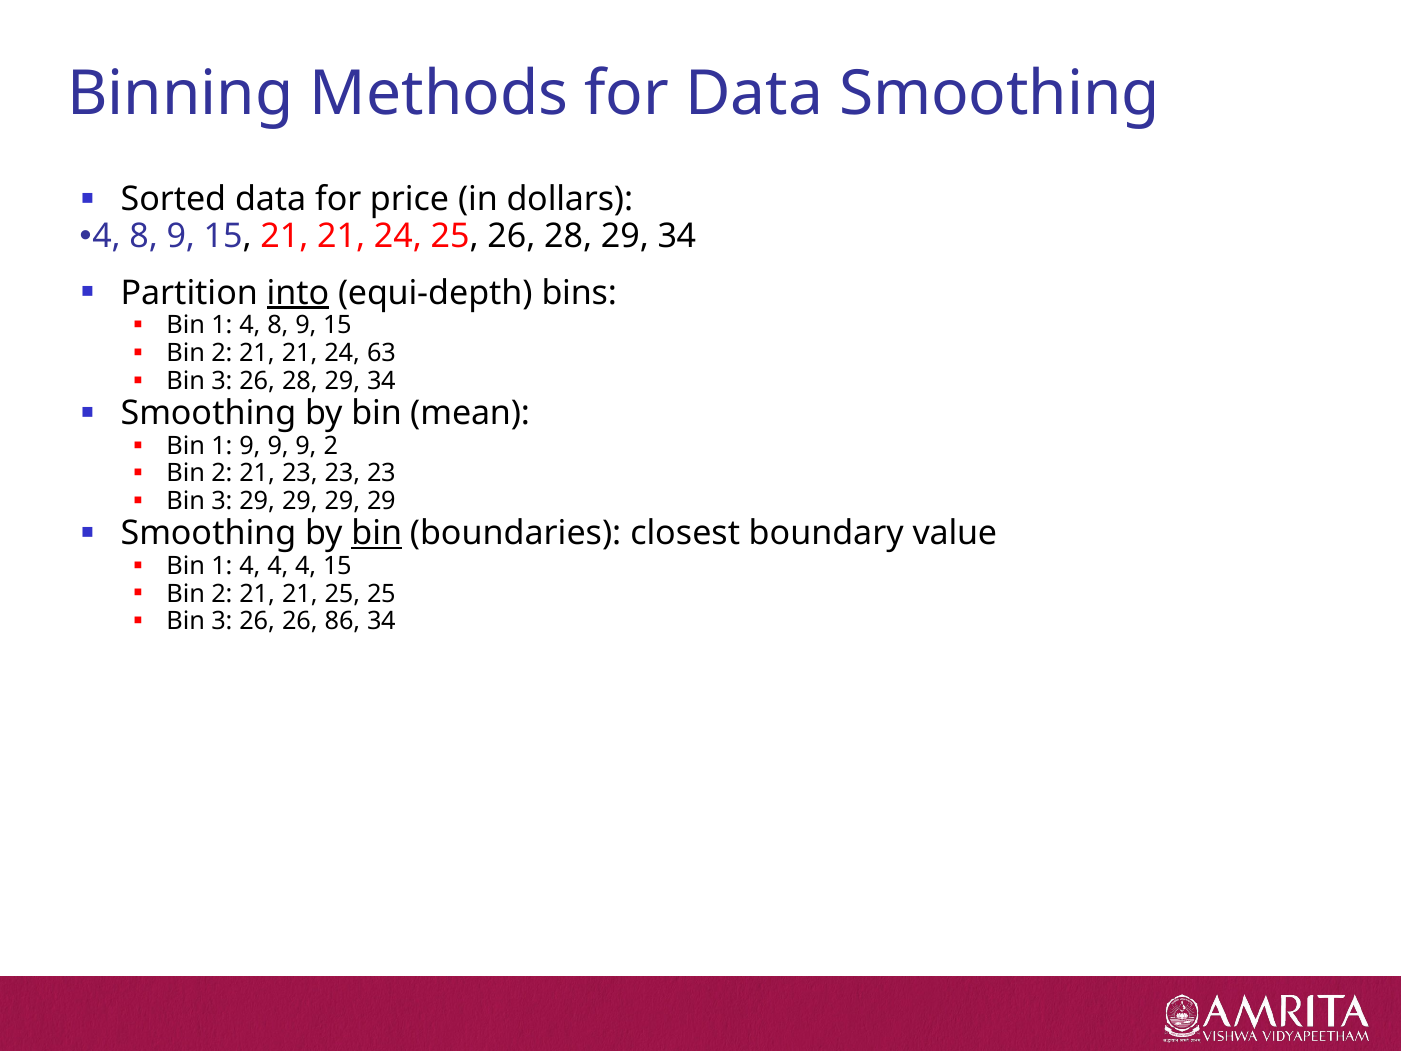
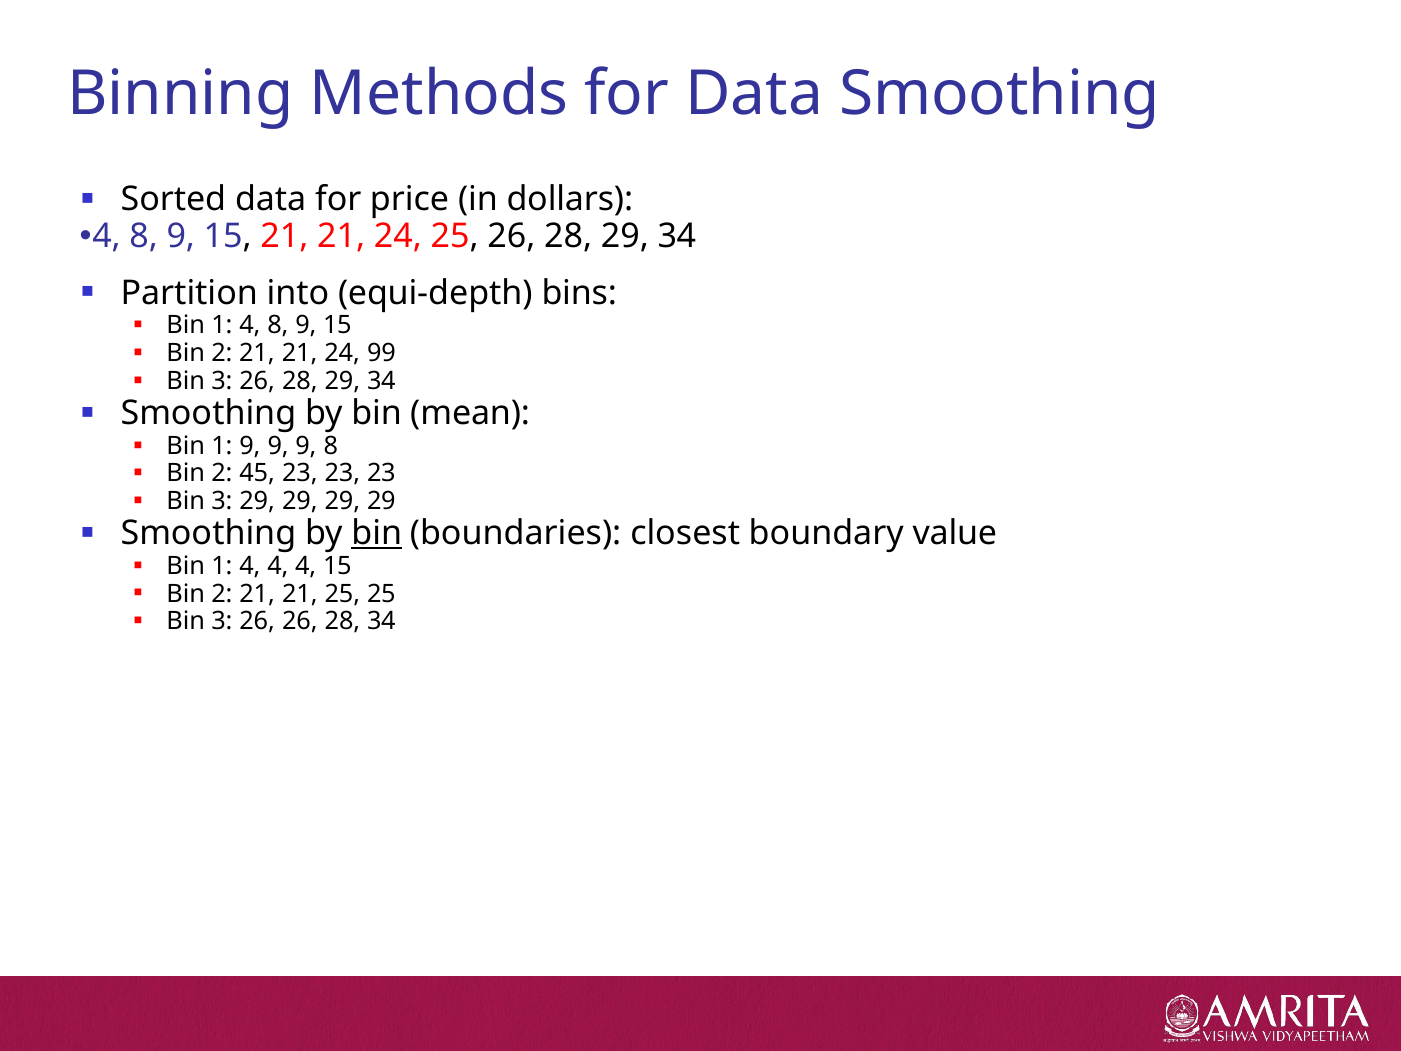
into underline: present -> none (298, 293)
63: 63 -> 99 (381, 353)
9 2: 2 -> 8 (331, 446)
21: 21 -> 45 (257, 473)
26 26 86: 86 -> 28 (342, 621)
